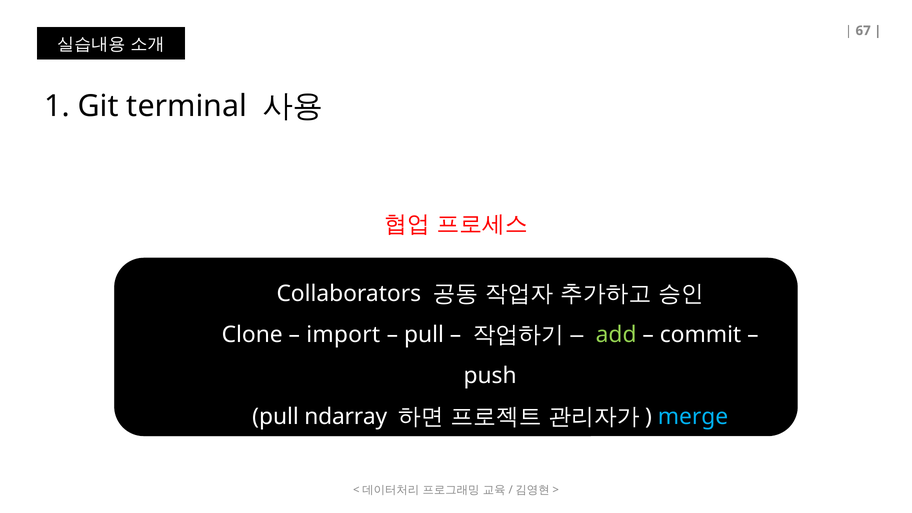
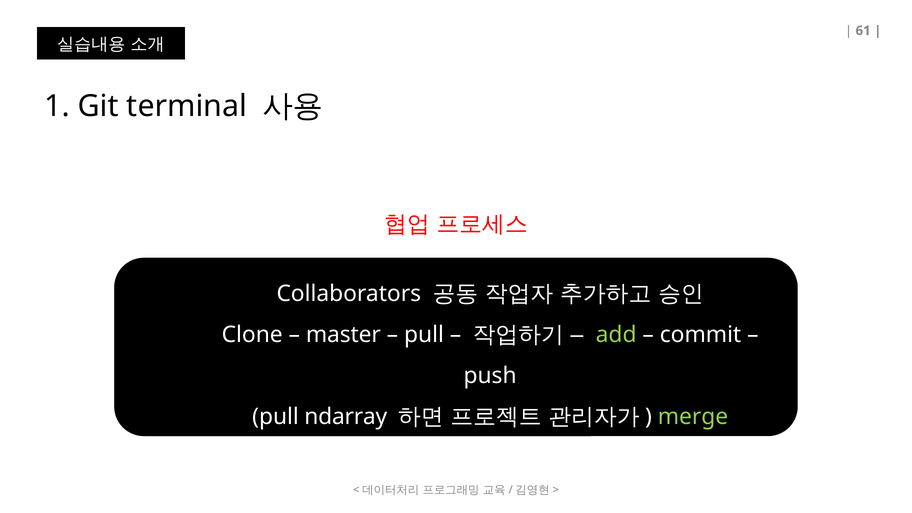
67: 67 -> 61 (863, 31)
import: import -> master (343, 335)
merge colour: light blue -> light green (693, 417)
